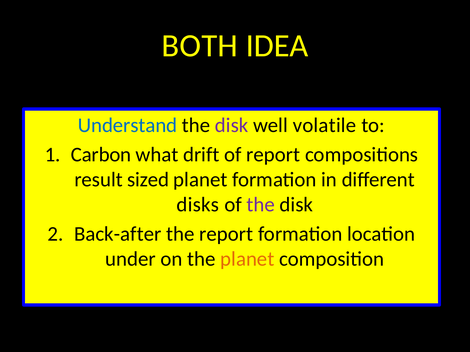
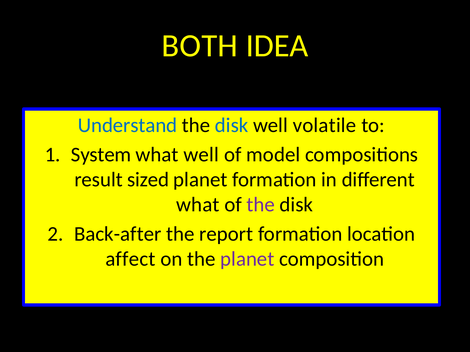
disk colour: purple -> blue (232, 125)
Carbon: Carbon -> System (101, 155)
what drift: drift -> well (201, 155)
of report: report -> model (273, 155)
disks: disks -> what (198, 205)
under: under -> affect (130, 259)
planet colour: orange -> purple (247, 259)
